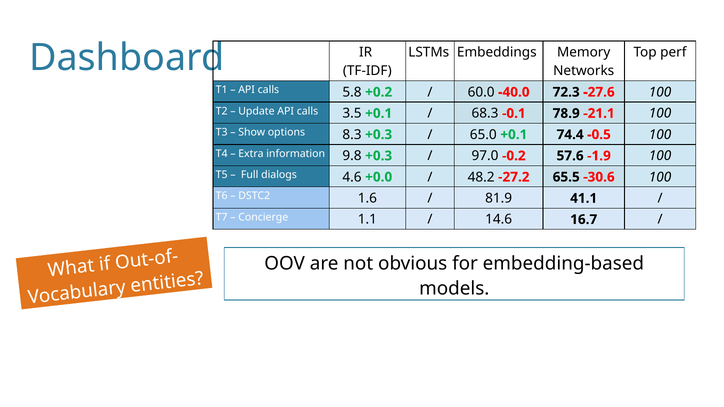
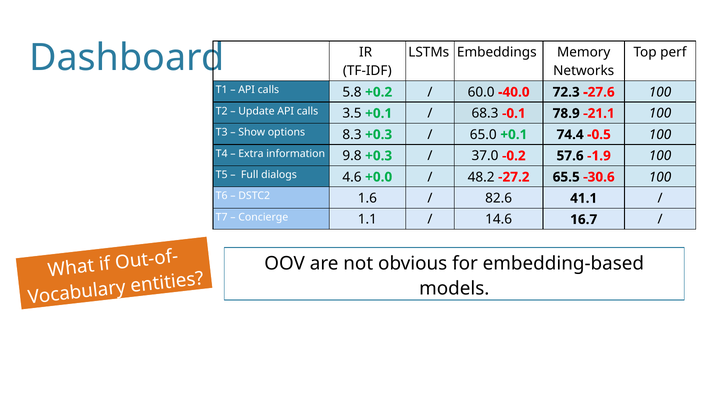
97.0: 97.0 -> 37.0 (485, 156)
81.9: 81.9 -> 82.6 (499, 198)
